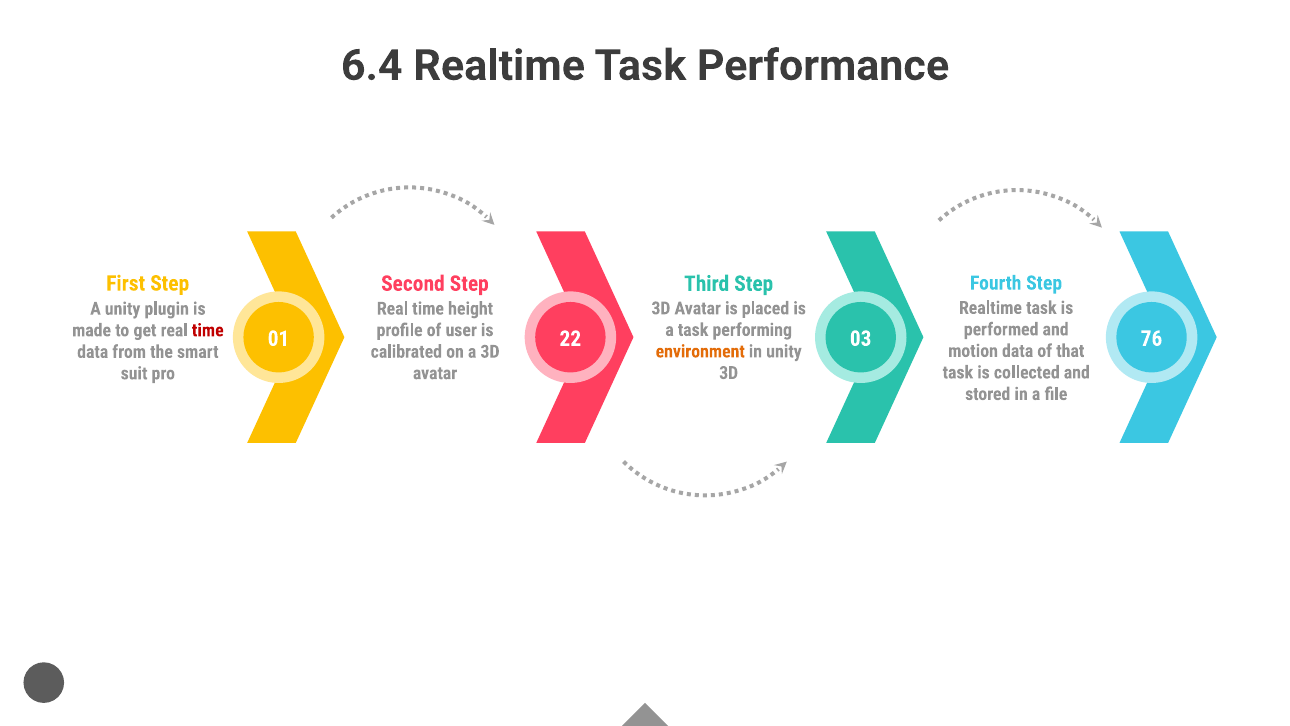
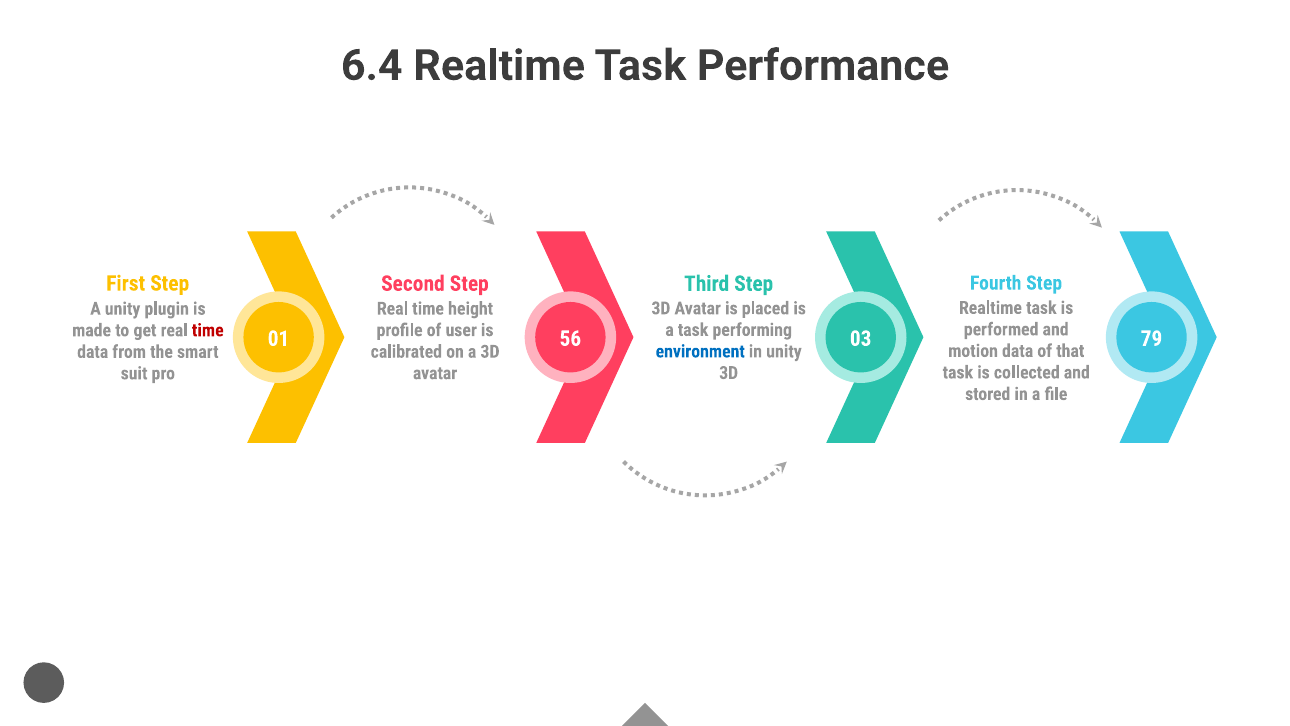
22: 22 -> 56 (570, 339)
76: 76 -> 79 (1151, 339)
environment colour: orange -> blue (700, 351)
